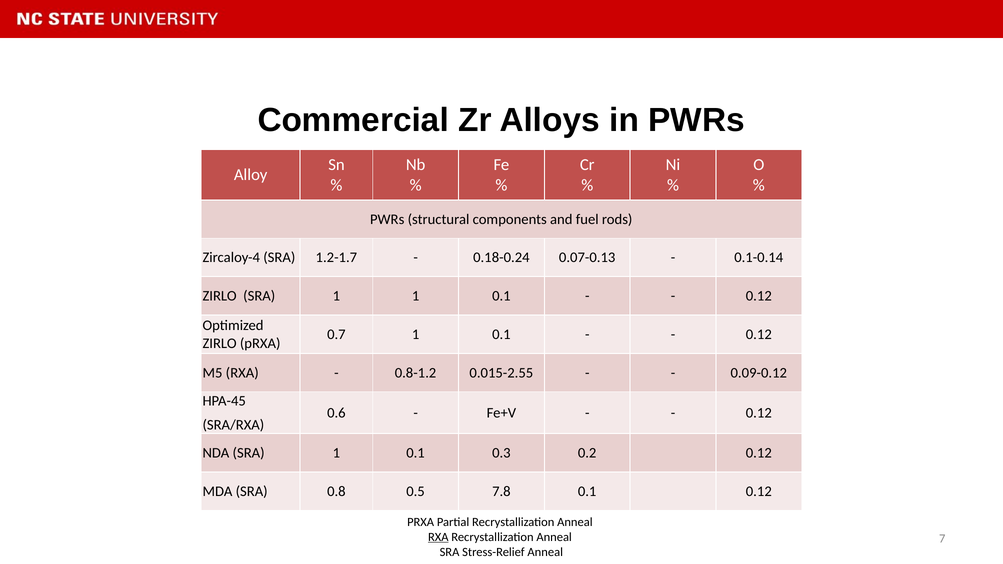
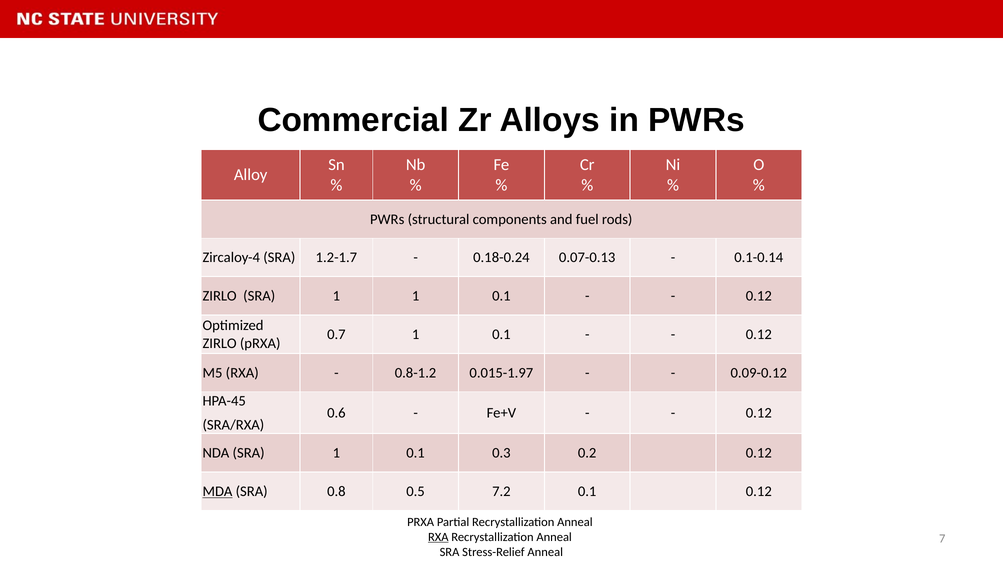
0.015-2.55: 0.015-2.55 -> 0.015-1.97 (501, 373)
MDA underline: none -> present (217, 492)
7.8: 7.8 -> 7.2 (501, 492)
